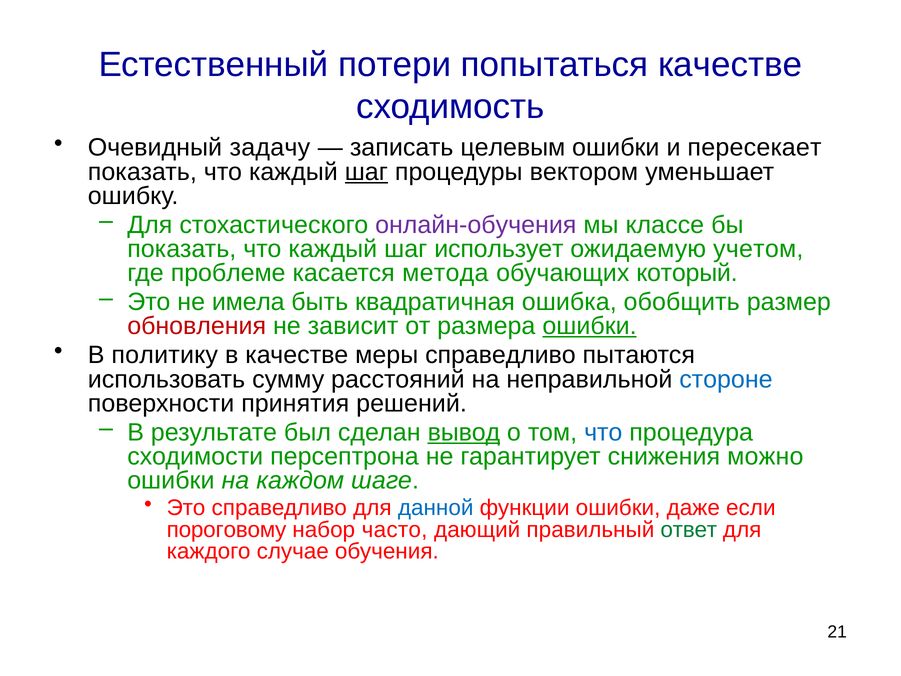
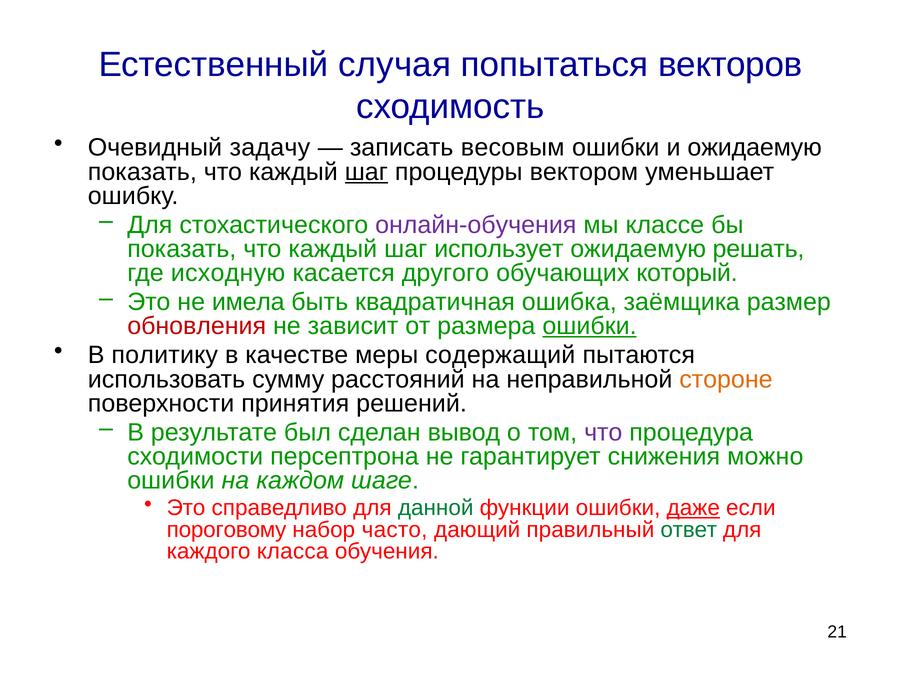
потери: потери -> случая (395, 65)
попытаться качестве: качестве -> векторов (730, 65)
целевым: целевым -> весовым (513, 148)
и пересекает: пересекает -> ожидаемую (755, 148)
учетом: учетом -> решать (758, 249)
проблеме: проблеме -> исходную (228, 273)
метода: метода -> другого (445, 273)
обобщить: обобщить -> заёмщика (682, 302)
меры справедливо: справедливо -> содержащий (500, 355)
стороне colour: blue -> orange (726, 379)
вывод underline: present -> none (464, 432)
что colour: blue -> purple (603, 432)
данной colour: blue -> green (436, 508)
даже underline: none -> present (693, 508)
случае: случае -> класса (293, 551)
